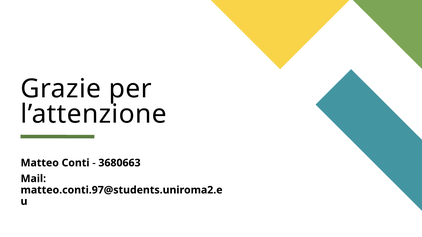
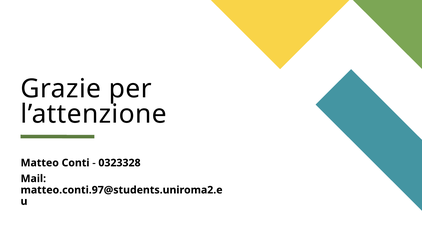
3680663: 3680663 -> 0323328 (119, 163)
